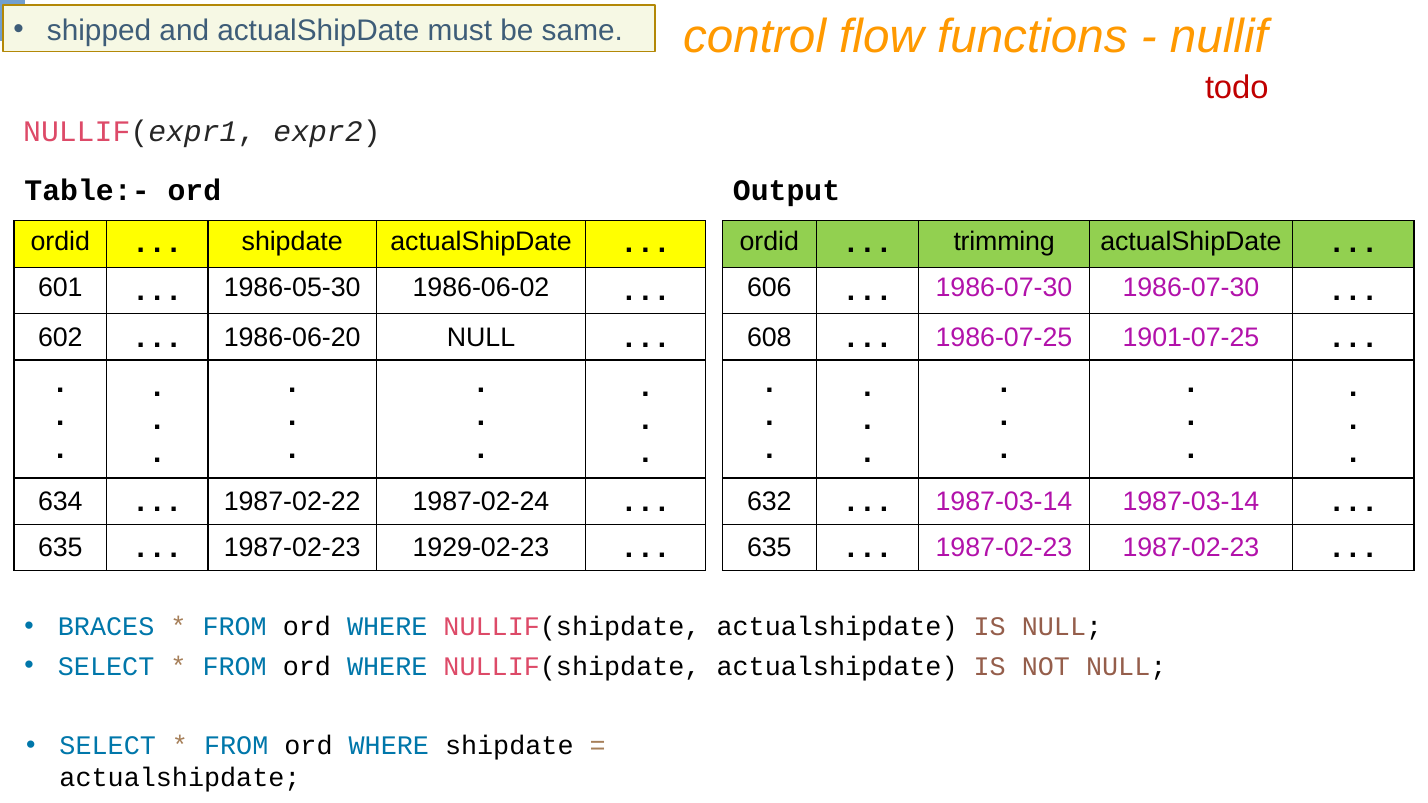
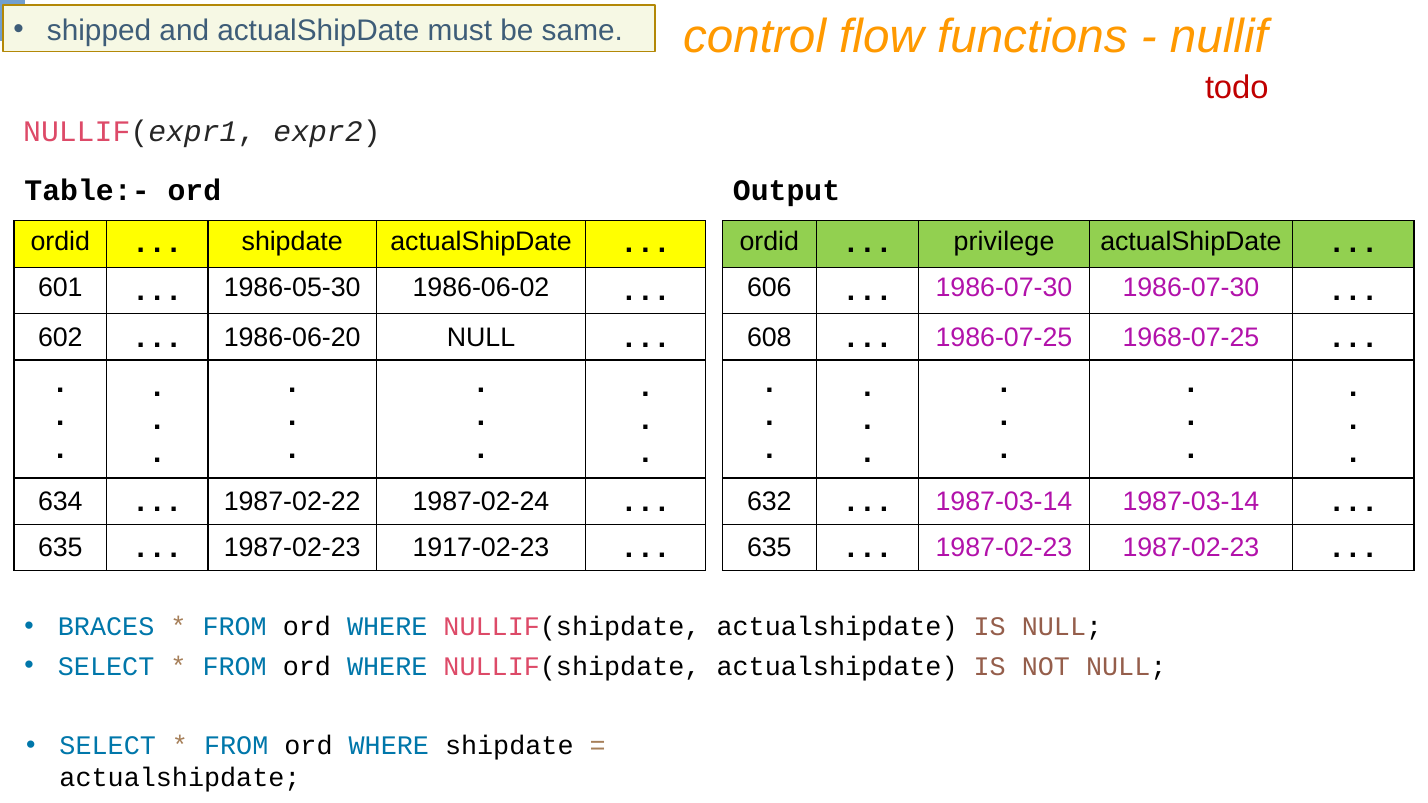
trimming: trimming -> privilege (1004, 242)
1901-07-25: 1901-07-25 -> 1968-07-25 (1191, 337)
1929-02-23: 1929-02-23 -> 1917-02-23 (481, 548)
